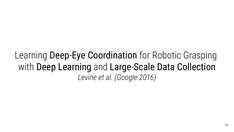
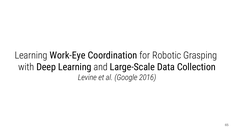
Deep-Eye: Deep-Eye -> Work-Eye (68, 55)
